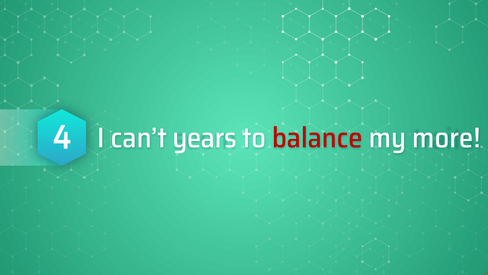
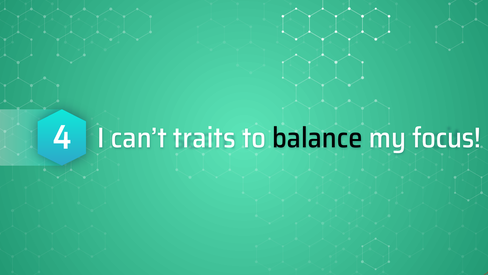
years: years -> traits (204, 138)
balance colour: red -> black (317, 138)
more: more -> focus (447, 138)
